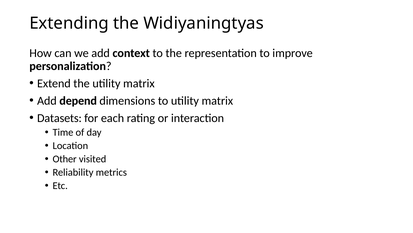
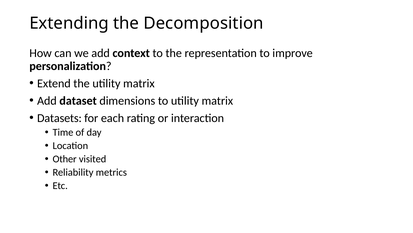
Widiyaningtyas: Widiyaningtyas -> Decomposition (204, 23)
depend: depend -> dataset (78, 100)
